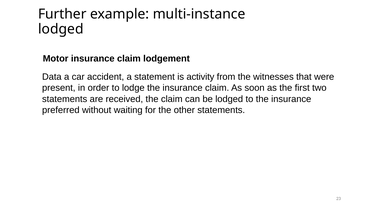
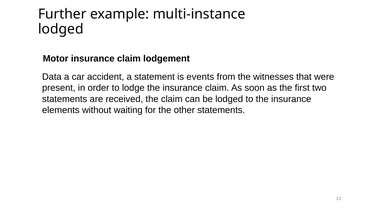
activity: activity -> events (200, 77)
preferred: preferred -> elements (61, 110)
